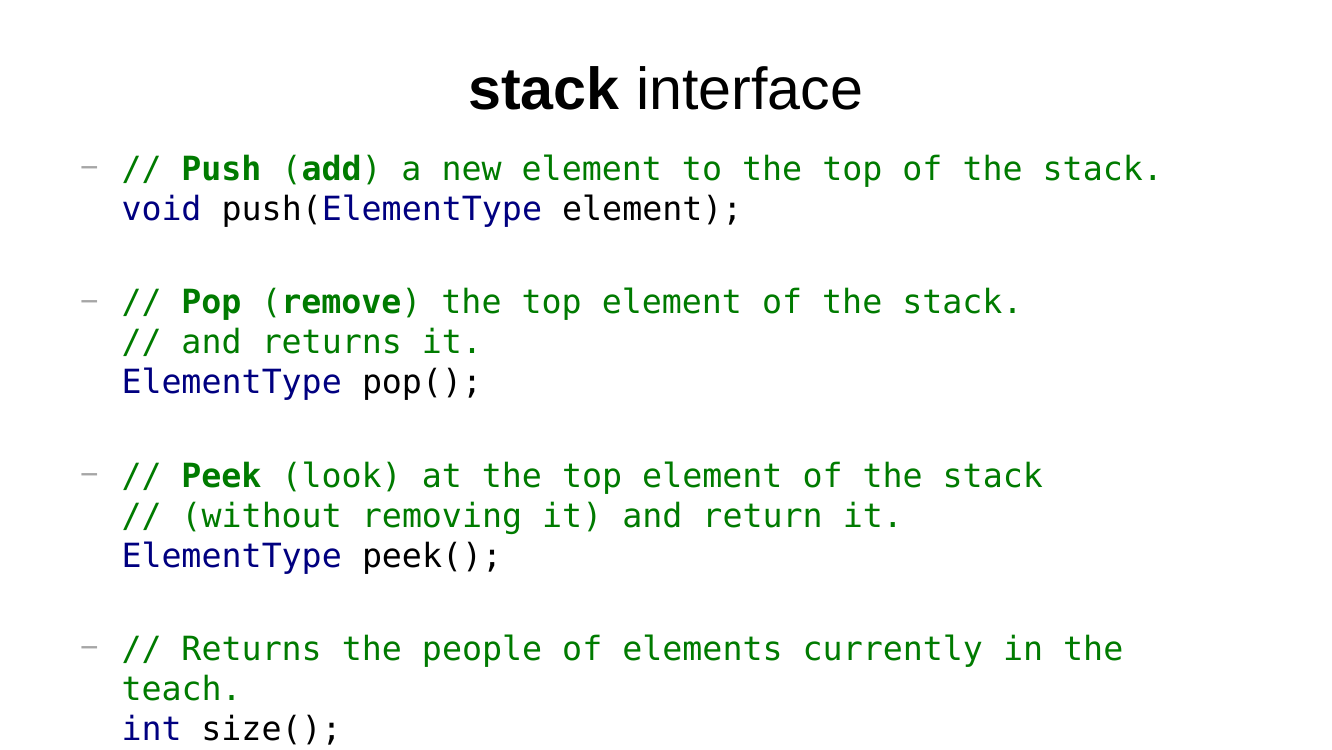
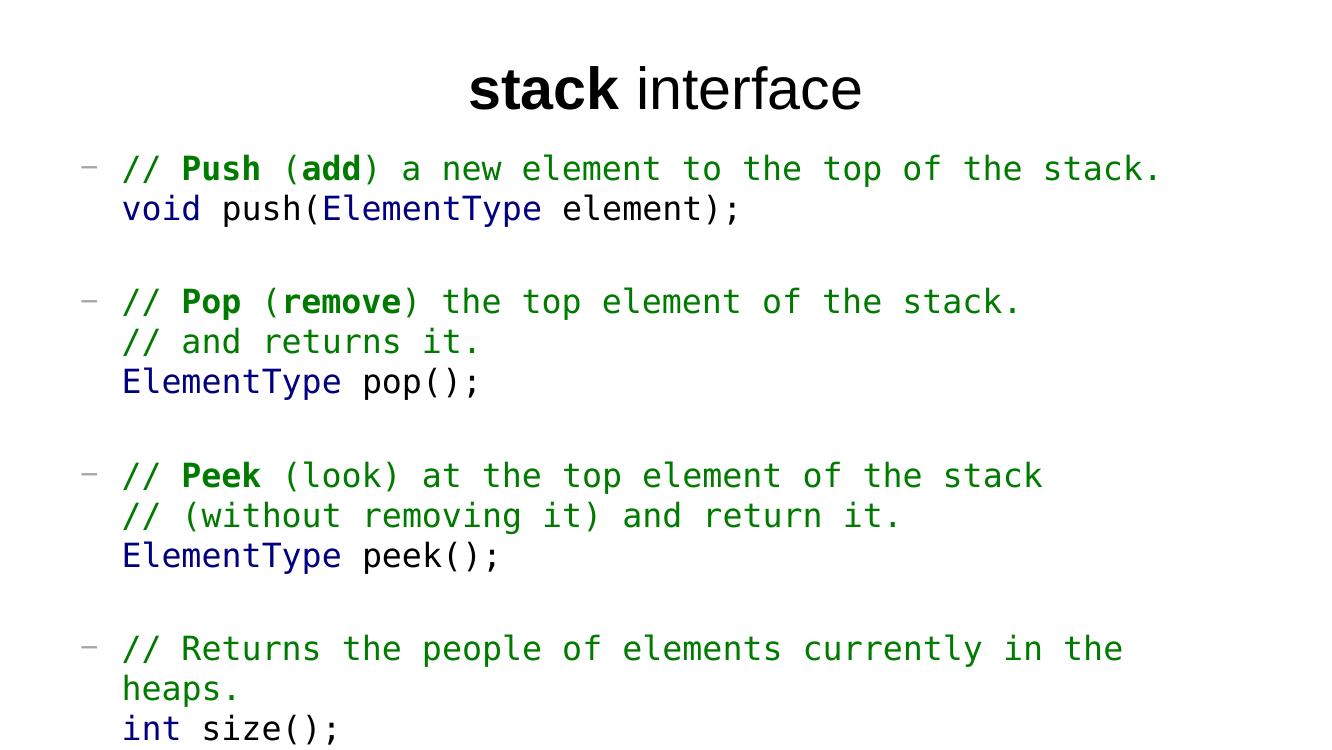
teach: teach -> heaps (182, 689)
